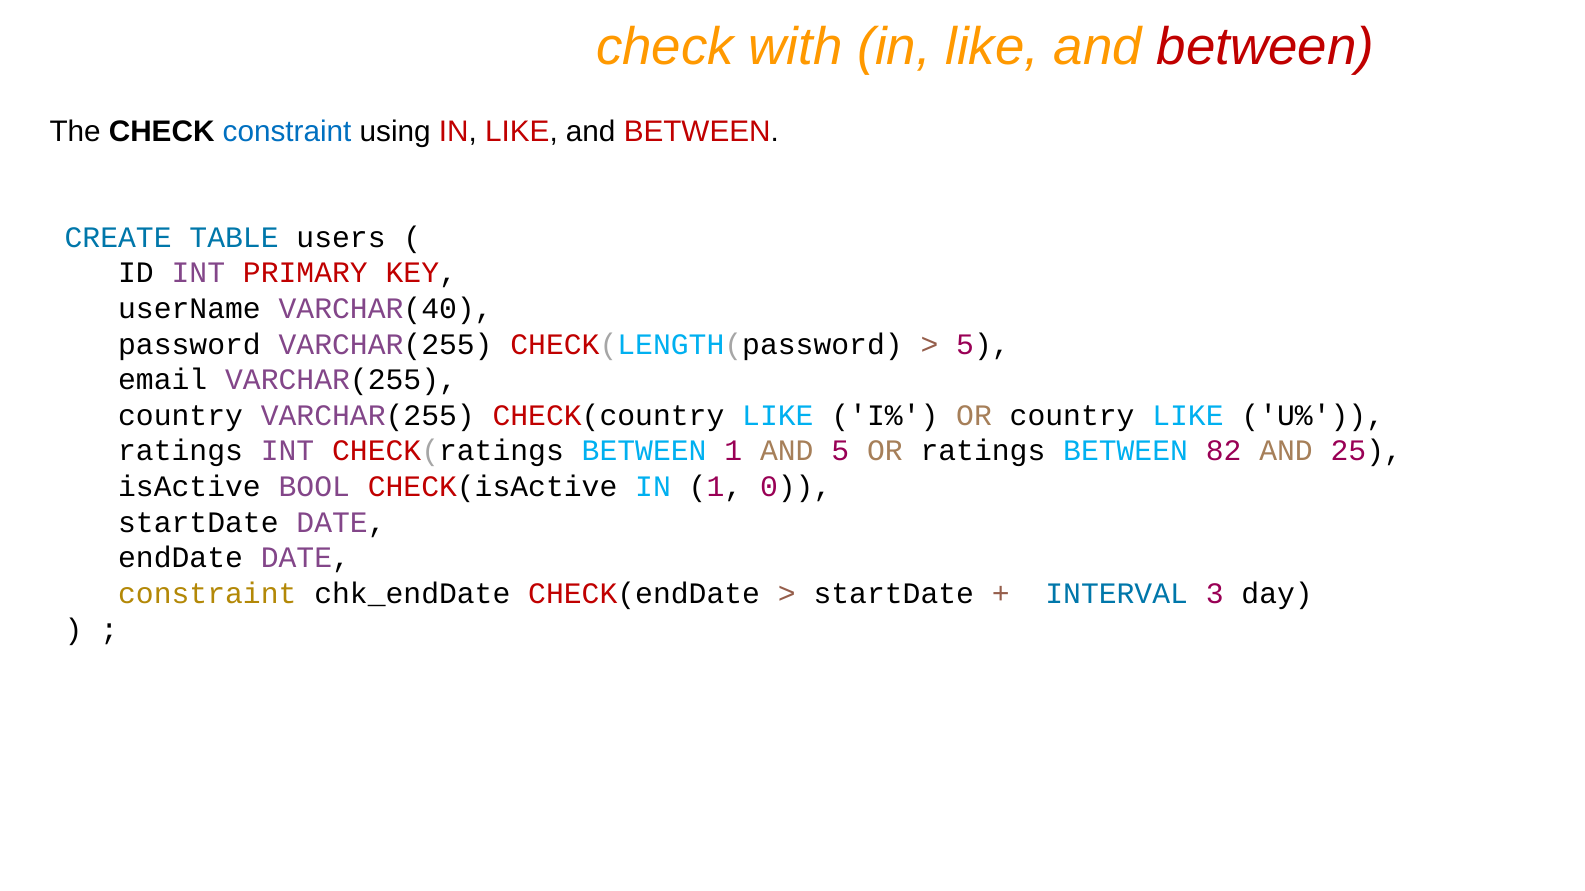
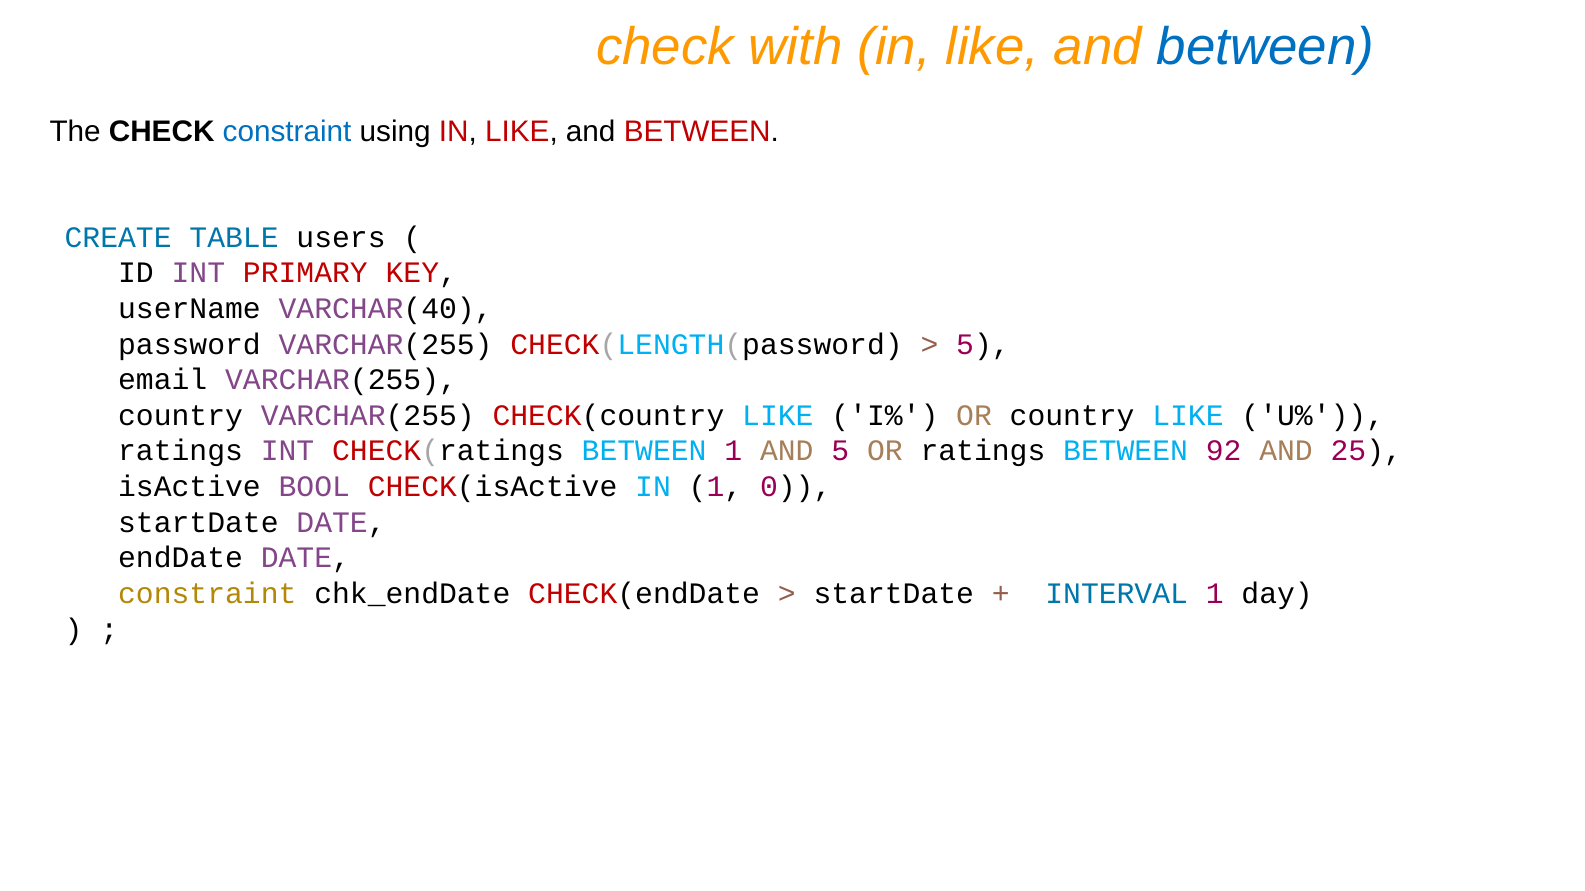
between colour: red -> blue (1266, 47)
82: 82 -> 92 (1224, 451)
INTERVAL 3: 3 -> 1 (1215, 594)
